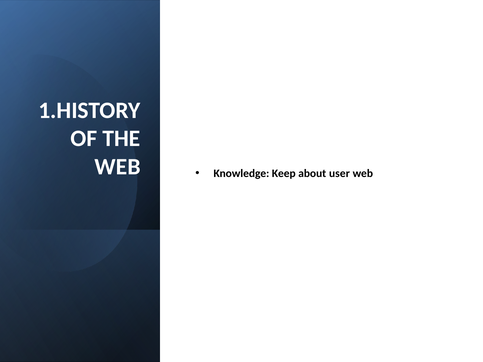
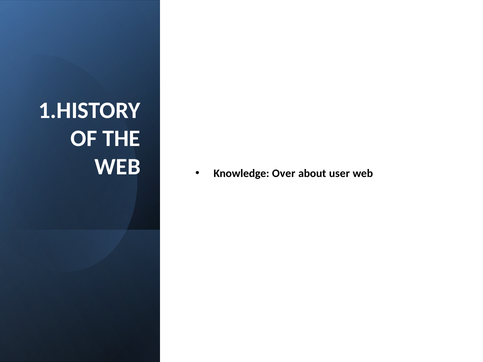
Keep: Keep -> Over (284, 174)
